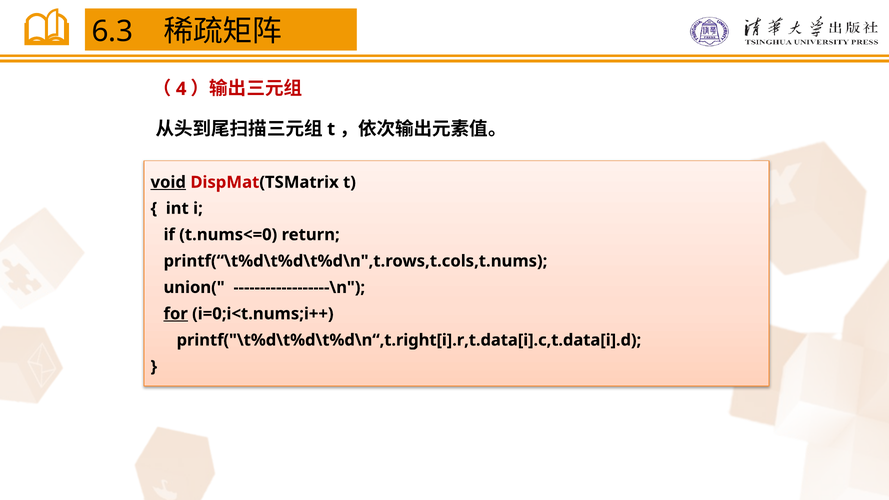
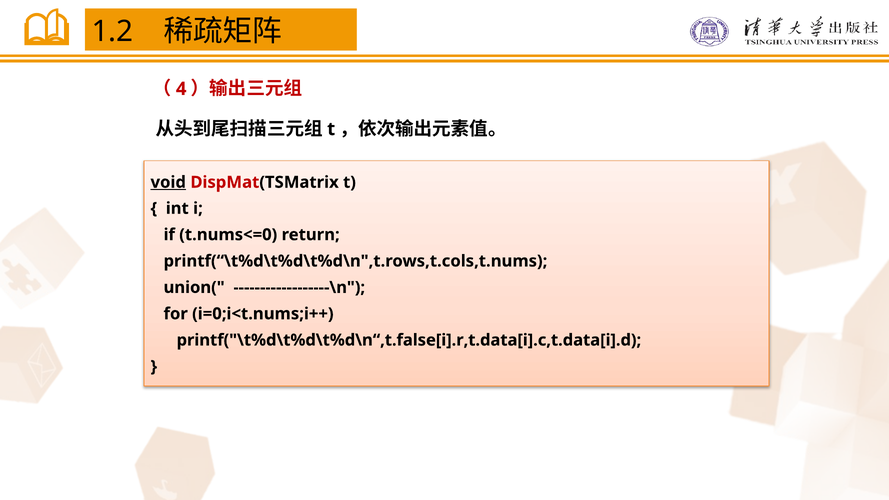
6.3: 6.3 -> 1.2 (112, 32)
for underline: present -> none (176, 314)
printf("\t%d\t%d\t%d\n“,t.right[i].r,t.data[i].c,t.data[i].d: printf("\t%d\t%d\t%d\n“,t.right[i].r,t.data[i].c,t.data[i].d -> printf("\t%d\t%d\t%d\n“,t.false[i].r,t.data[i].c,t.data[i].d (409, 340)
